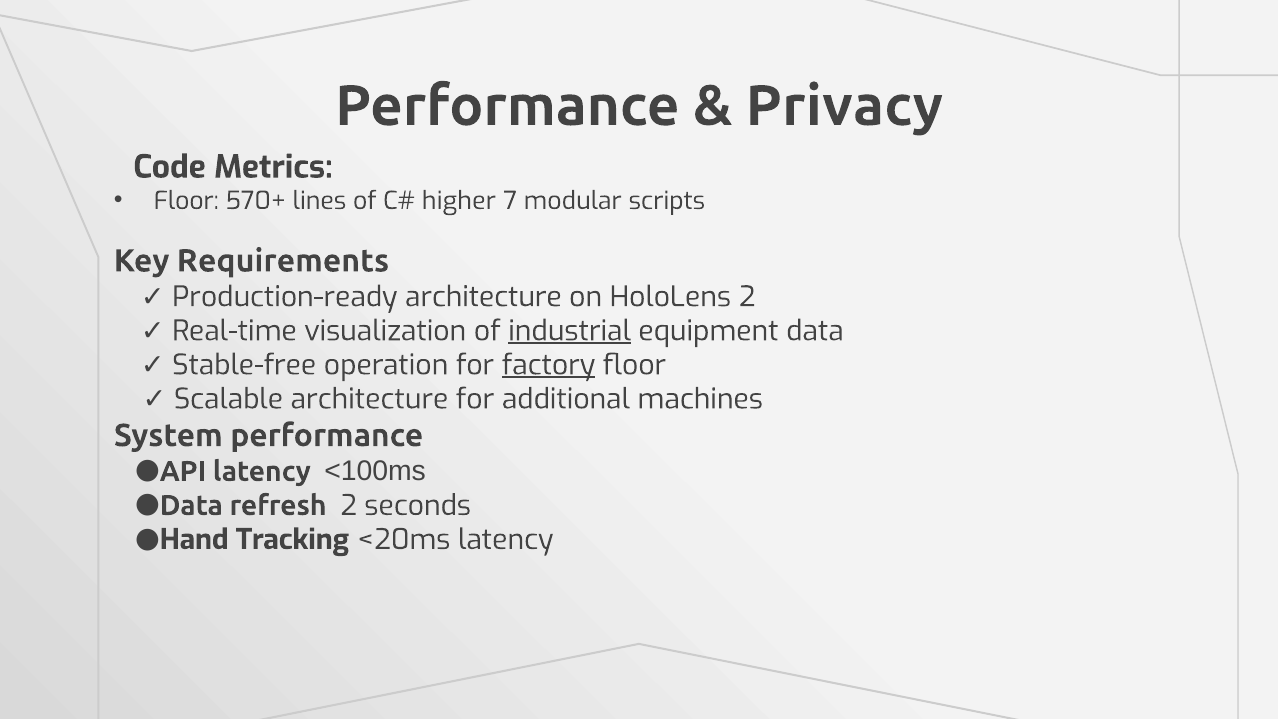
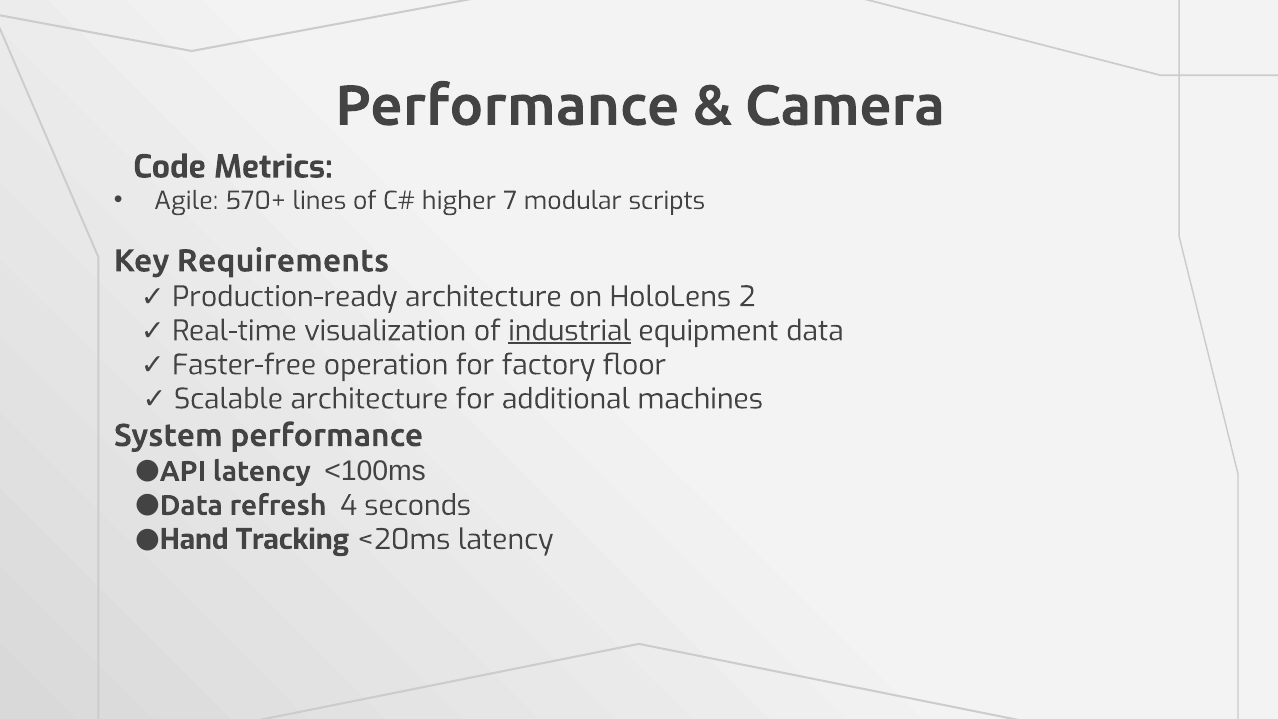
Privacy: Privacy -> Camera (845, 106)
Floor: Floor -> Agile (186, 201)
Stable-free: Stable-free -> Faster-free (244, 365)
factory underline: present -> none (549, 365)
refresh 2: 2 -> 4 (349, 505)
